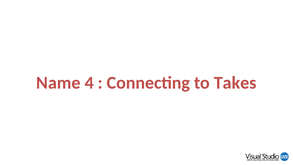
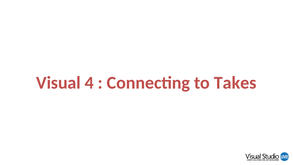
Name: Name -> Visual (58, 83)
